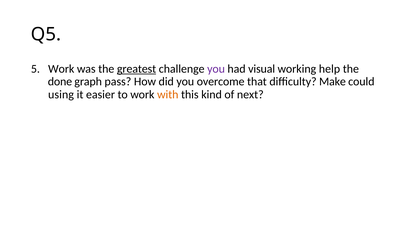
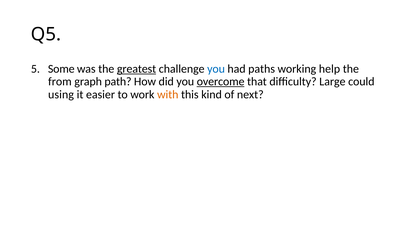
Work: Work -> Some (61, 69)
you colour: purple -> blue (216, 69)
visual: visual -> paths (262, 69)
done: done -> from (60, 81)
pass: pass -> path (118, 81)
overcome underline: none -> present (221, 81)
Make: Make -> Large (332, 81)
